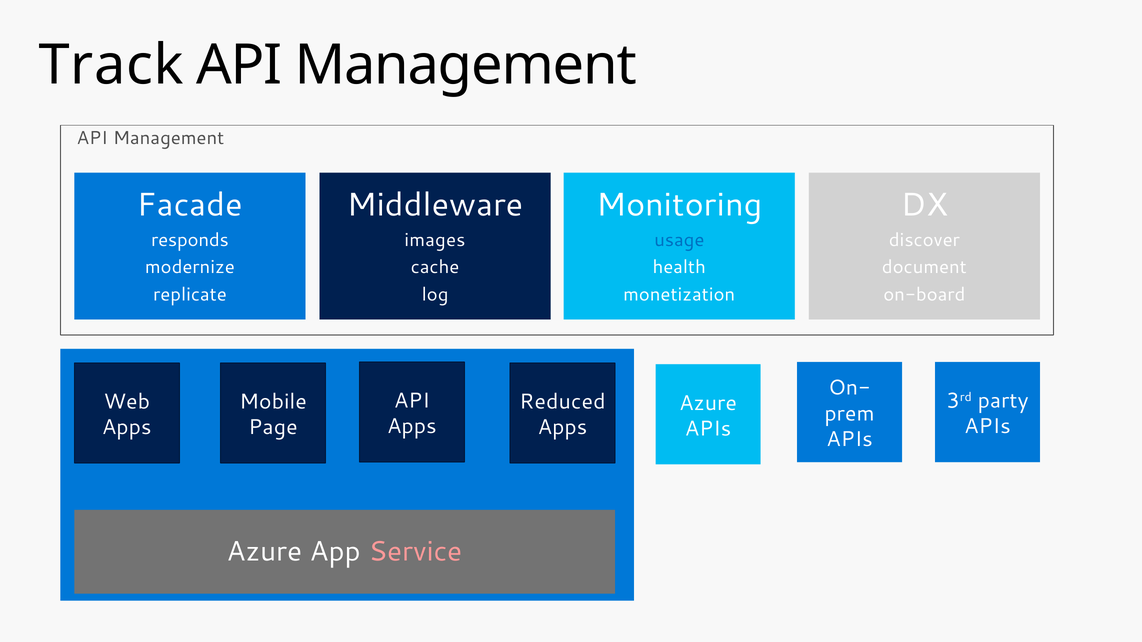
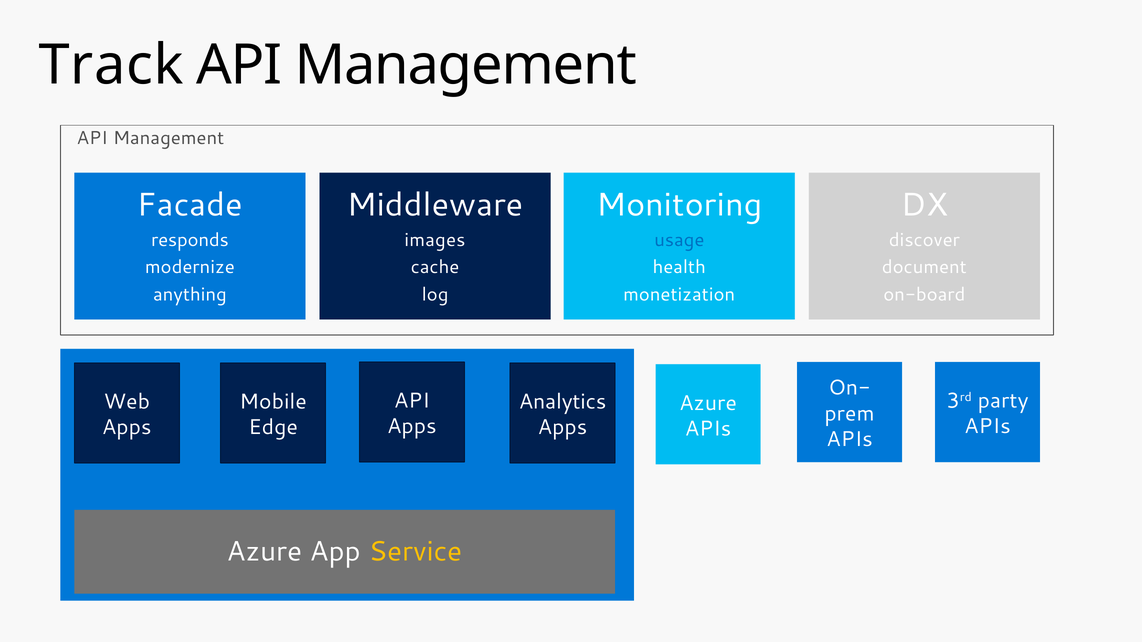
replicate: replicate -> anything (190, 295)
Reduced: Reduced -> Analytics (563, 402)
Page: Page -> Edge (273, 428)
Service colour: pink -> yellow (416, 552)
